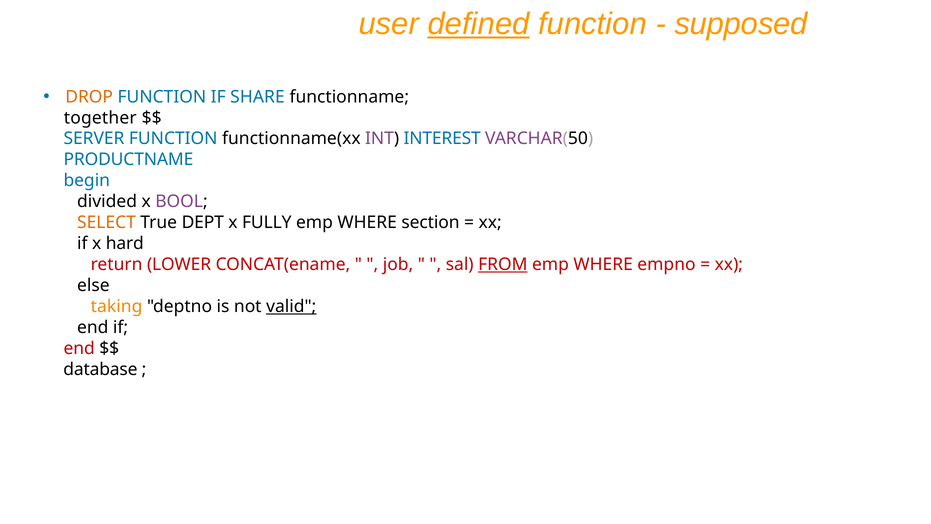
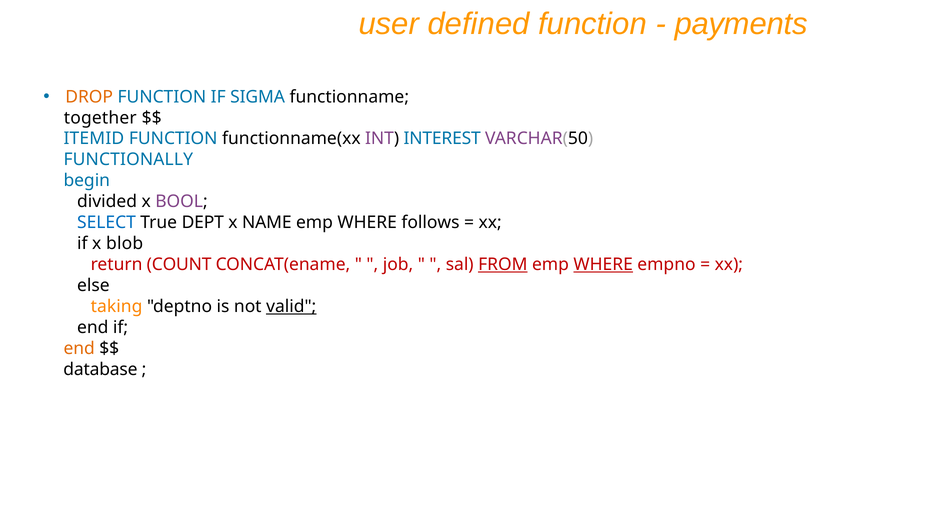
defined underline: present -> none (479, 24)
supposed: supposed -> payments (741, 24)
SHARE: SHARE -> SIGMA (258, 97)
SERVER: SERVER -> ITEMID (94, 139)
PRODUCTNAME: PRODUCTNAME -> FUNCTIONALLY (128, 160)
SELECT colour: orange -> blue (106, 222)
FULLY: FULLY -> NAME (267, 222)
section: section -> follows (430, 222)
hard: hard -> blob (125, 243)
LOWER: LOWER -> COUNT (179, 264)
WHERE underline: none -> present (603, 264)
end colour: red -> orange (79, 348)
